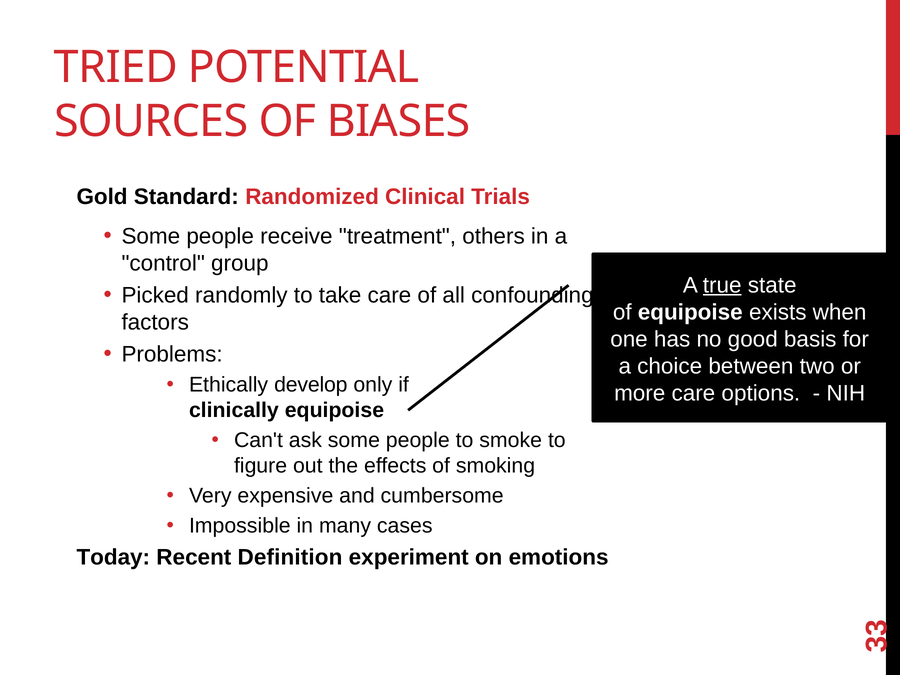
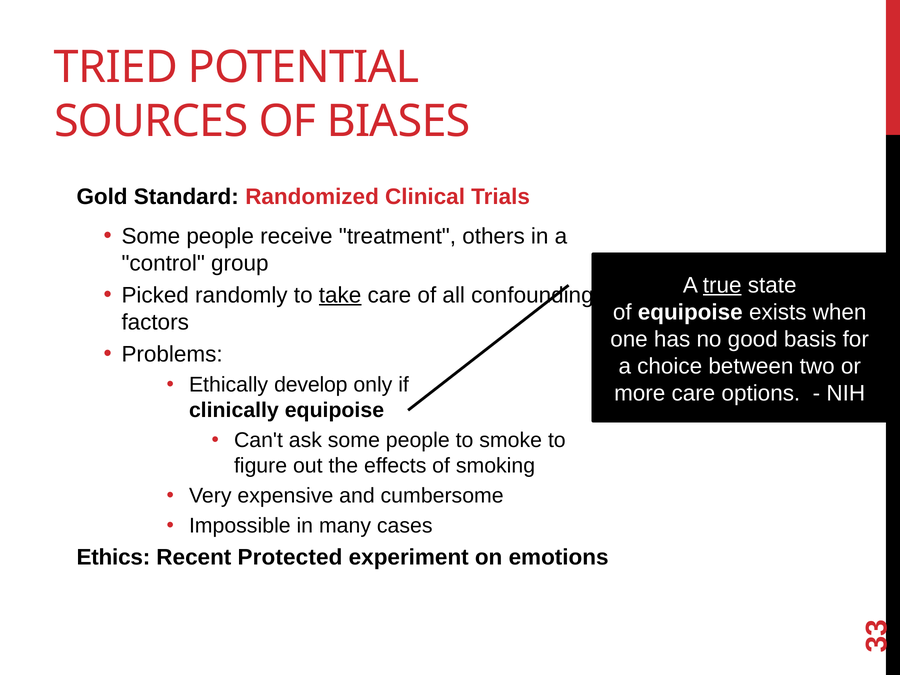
take underline: none -> present (340, 295)
Today: Today -> Ethics (113, 557)
Definition: Definition -> Protected (290, 557)
